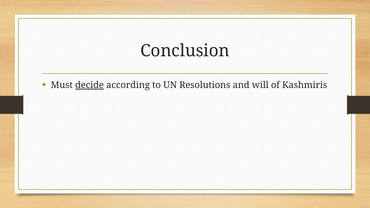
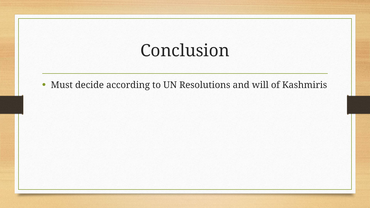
decide underline: present -> none (90, 85)
